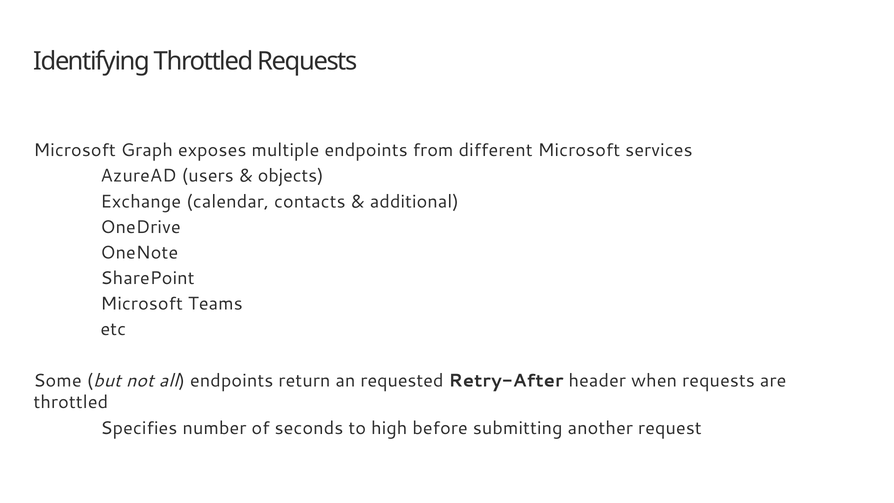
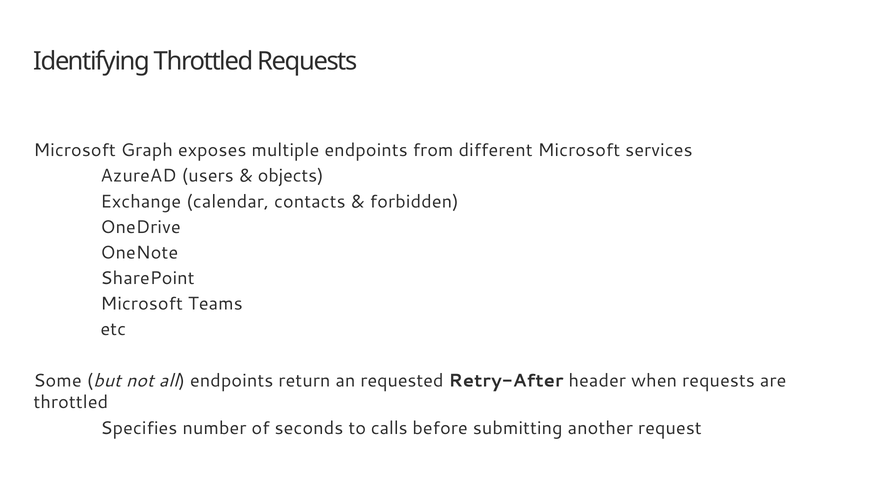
additional: additional -> forbidden (414, 201)
high: high -> calls (389, 428)
